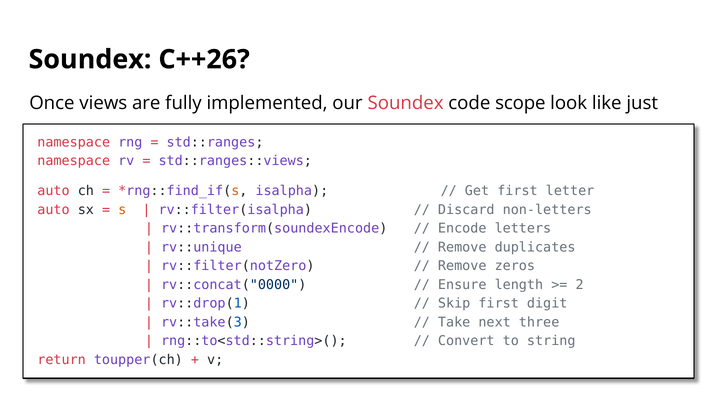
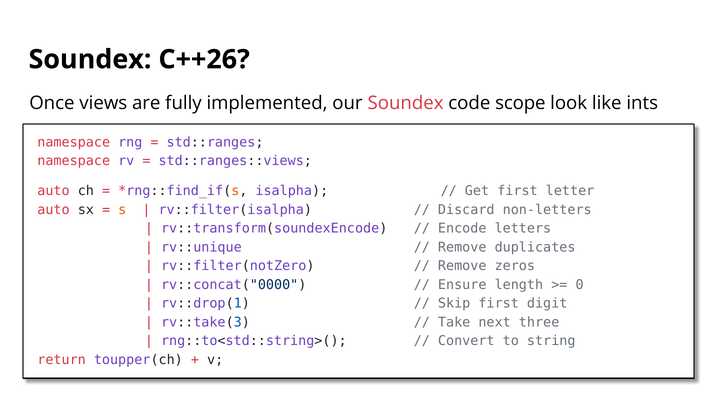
just: just -> ints (642, 103)
2: 2 -> 0 (580, 285)
